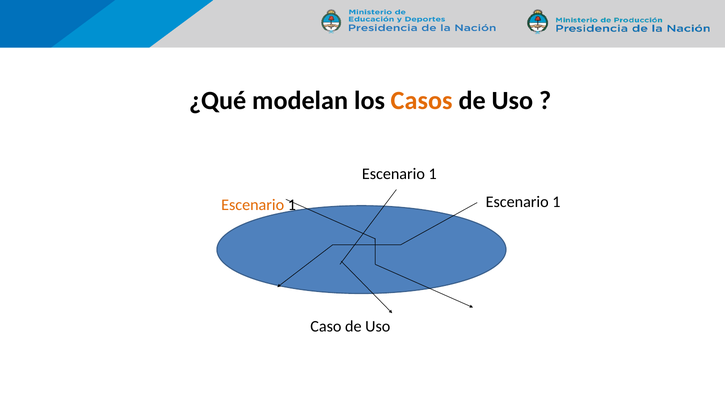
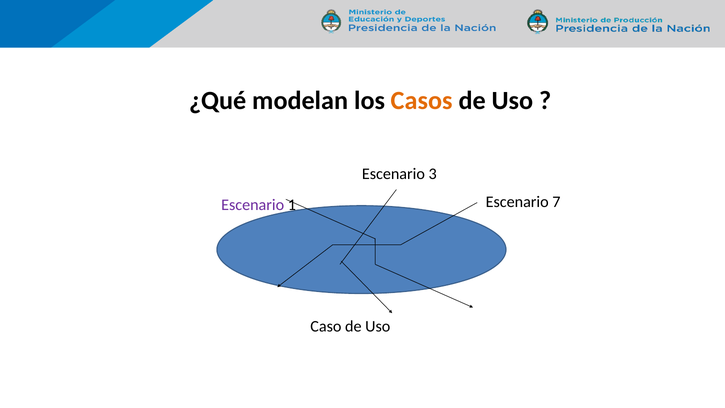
1: 1 -> 3 (433, 174)
1: 1 -> 7 (556, 202)
Escenario colour: orange -> purple (253, 205)
